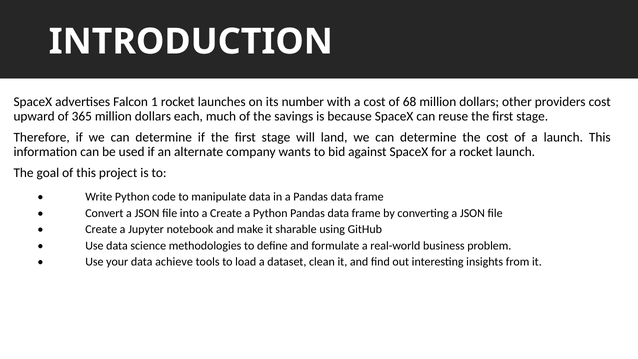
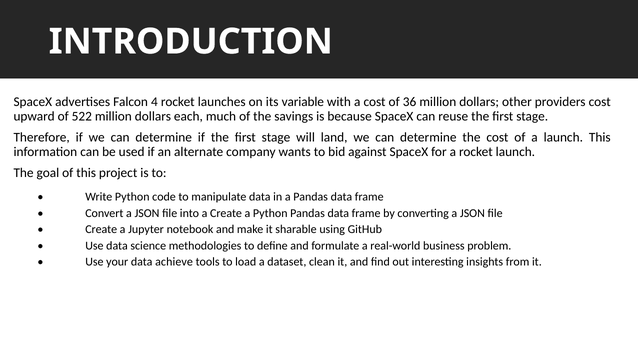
1: 1 -> 4 (154, 102)
number: number -> variable (303, 102)
68: 68 -> 36 (410, 102)
365: 365 -> 522 (82, 116)
